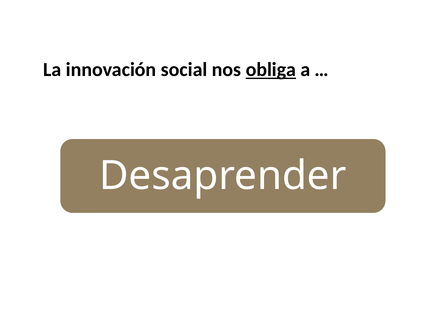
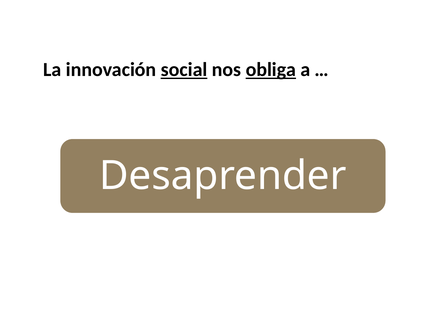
social underline: none -> present (184, 70)
